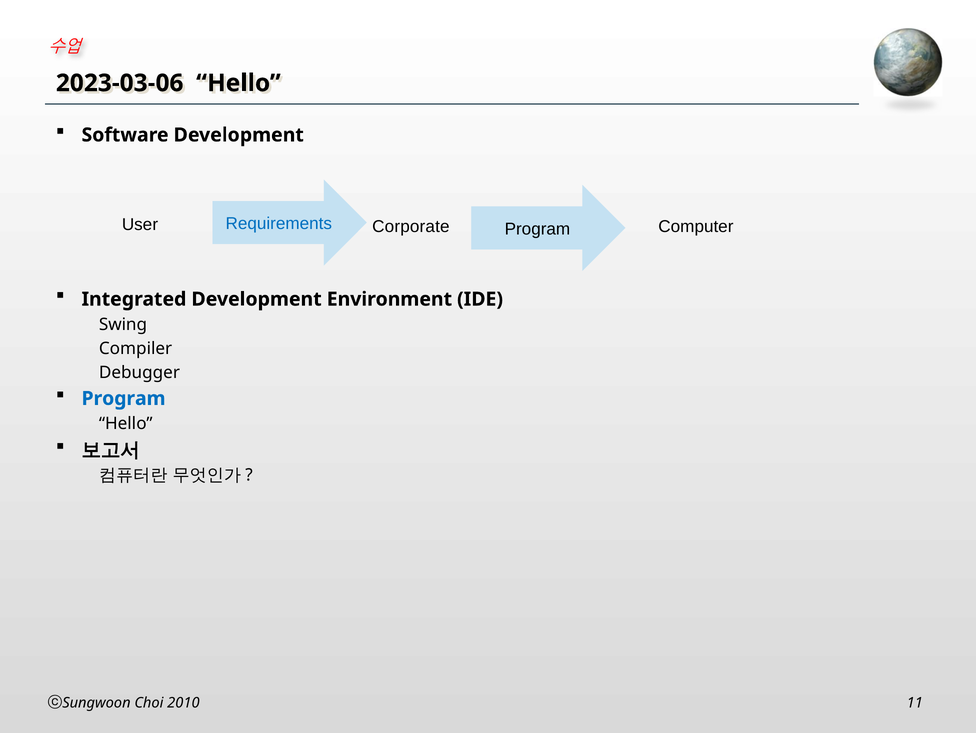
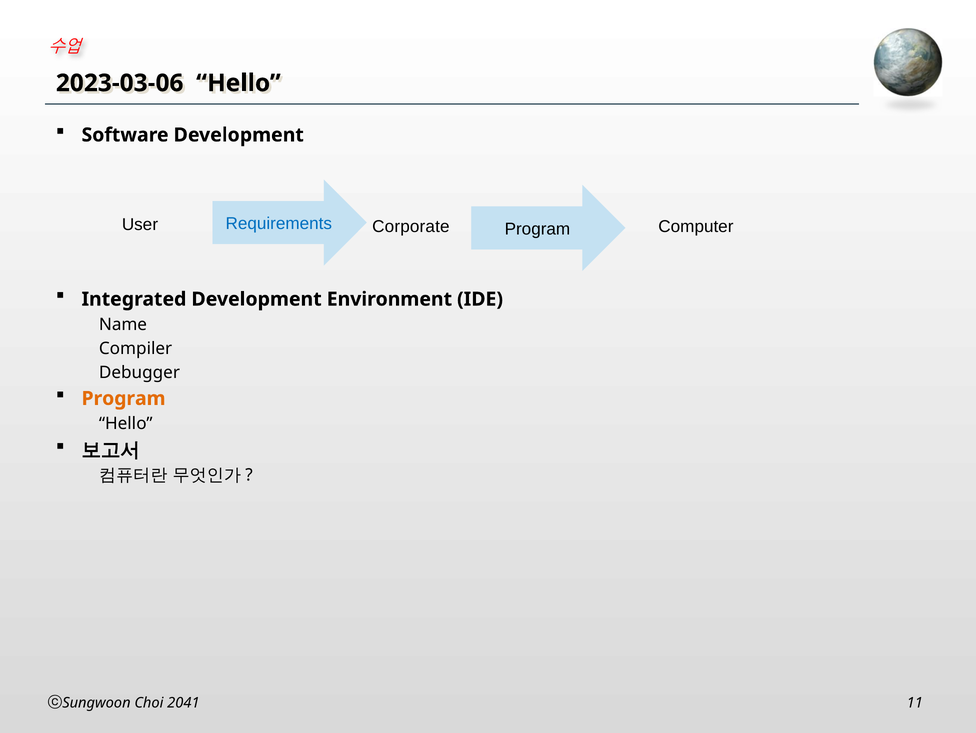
Swing: Swing -> Name (123, 324)
Program colour: blue -> orange (124, 398)
2010: 2010 -> 2041 (183, 702)
